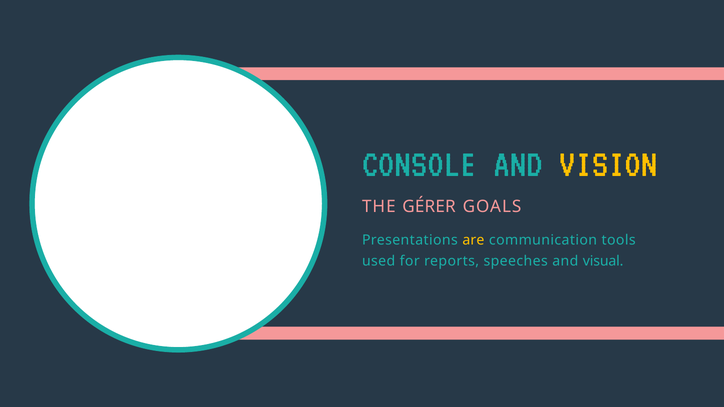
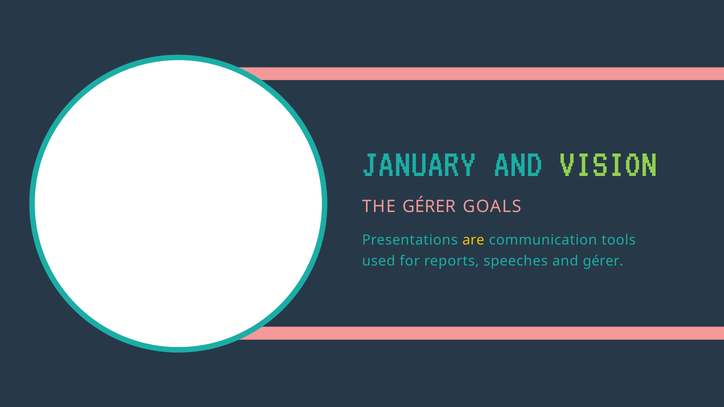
CONSOLE: CONSOLE -> JANUARY (419, 163)
VISION colour: yellow -> light green (608, 163)
and visual: visual -> gérer (603, 261)
